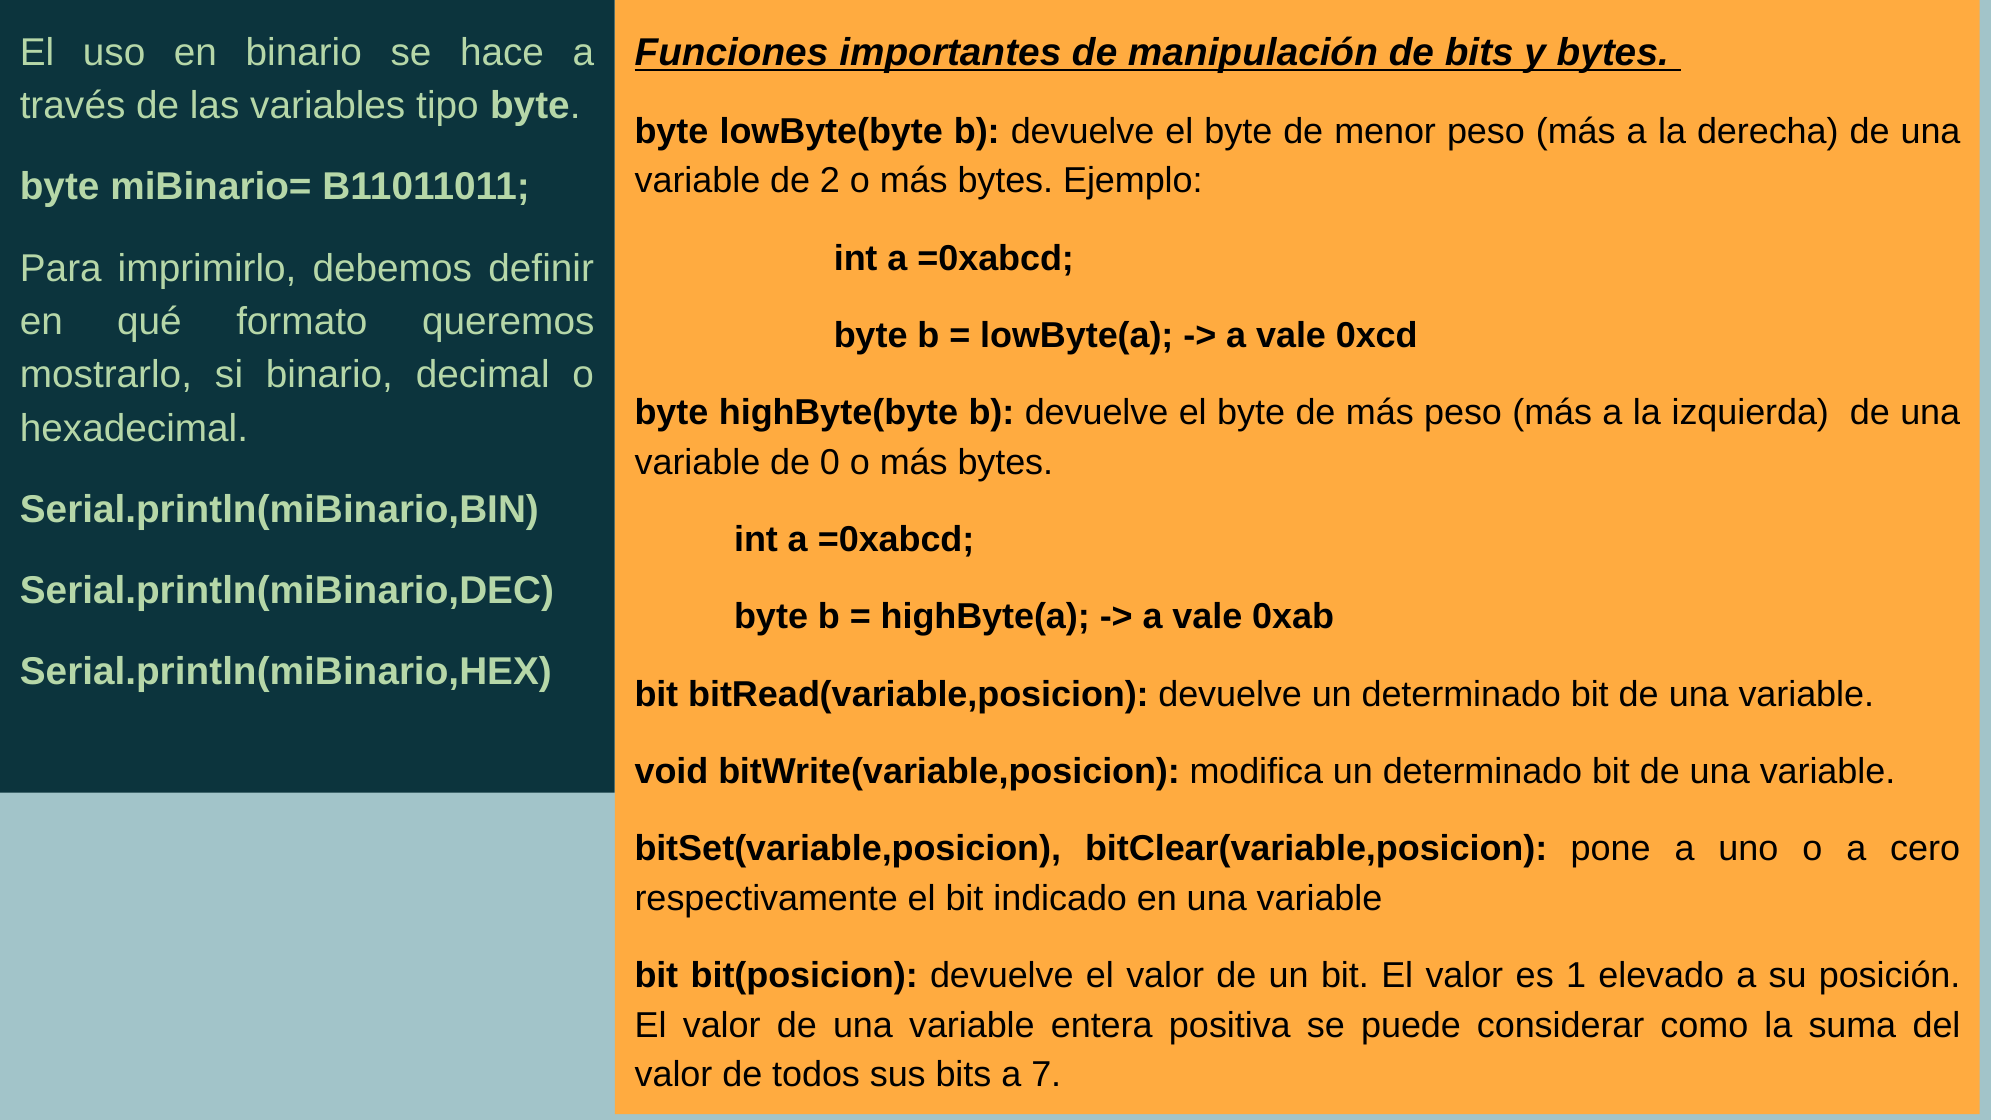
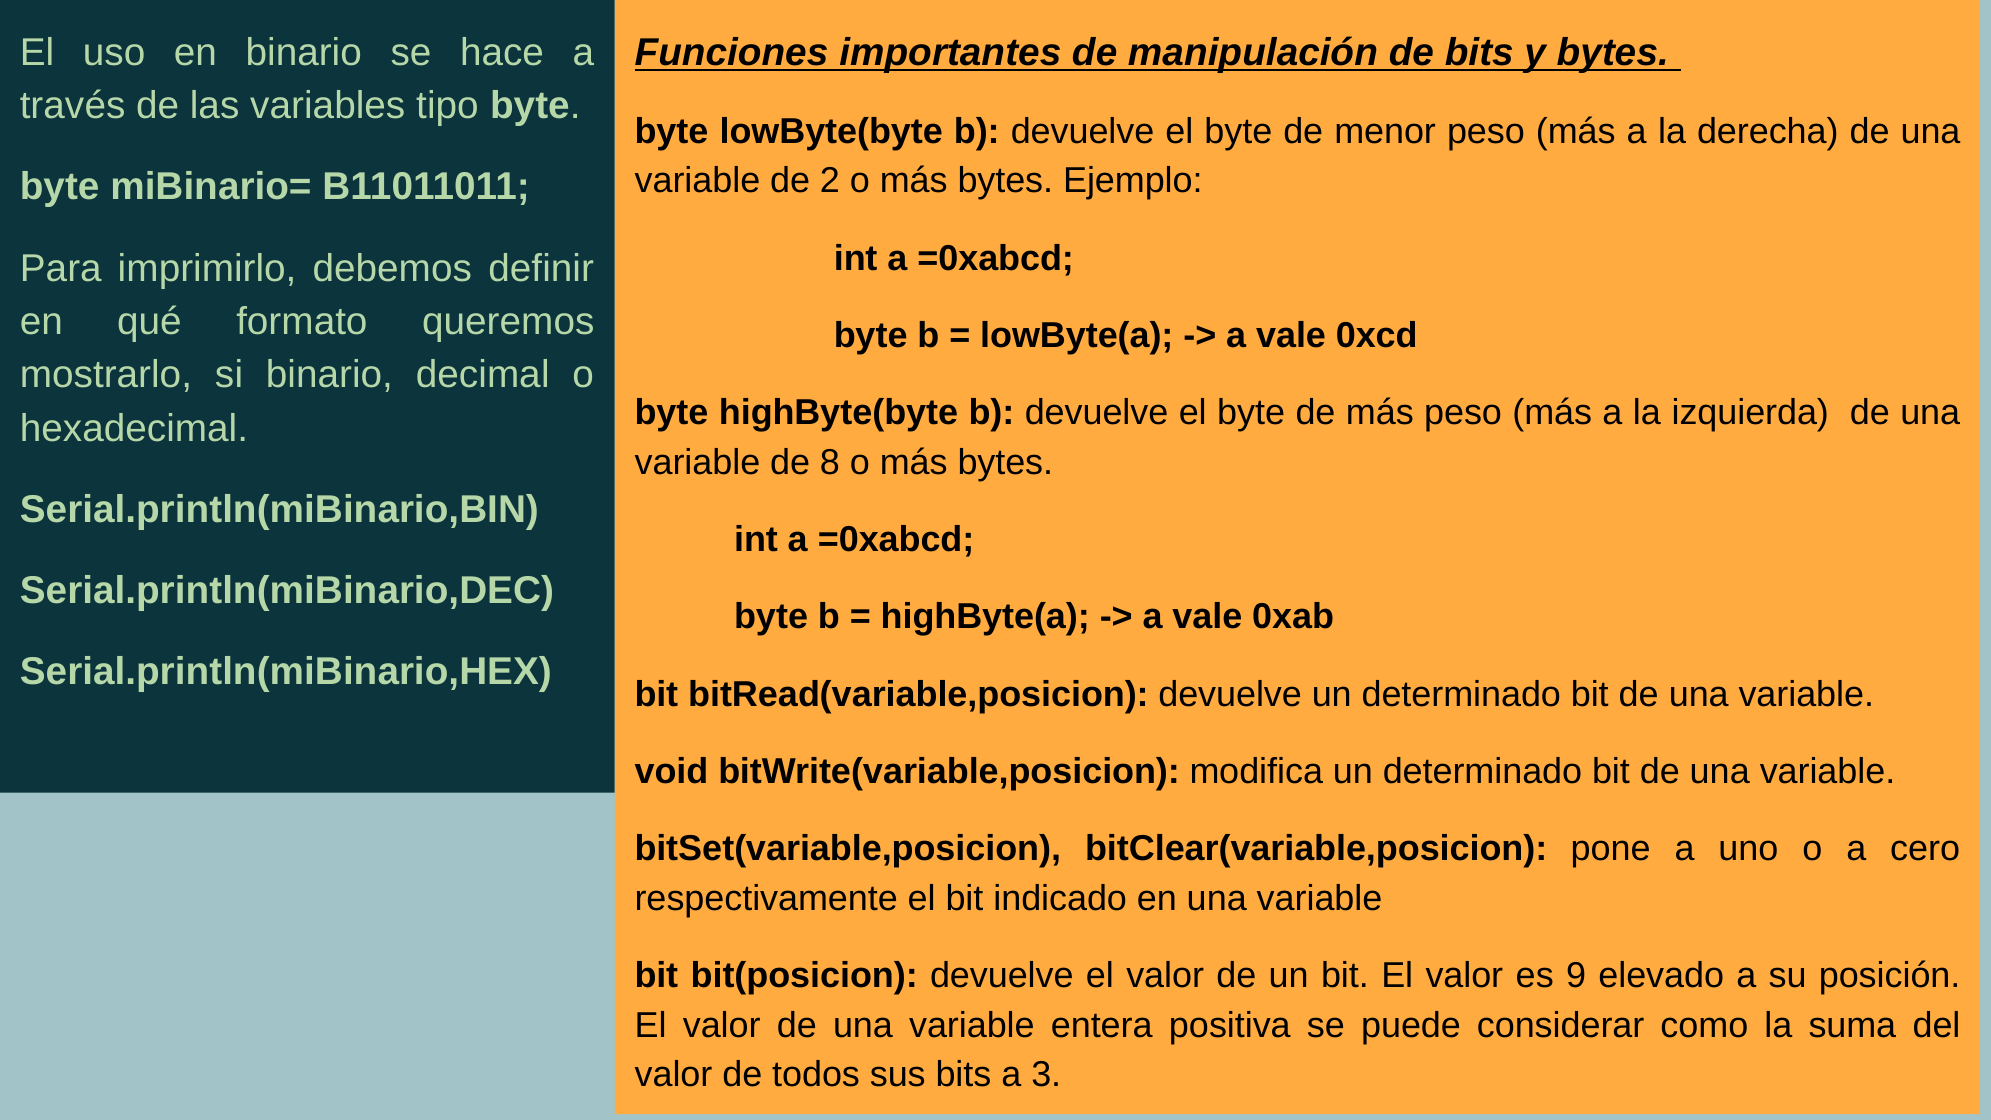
0: 0 -> 8 (830, 463)
1: 1 -> 9 (1576, 976)
7: 7 -> 3 (1046, 1075)
